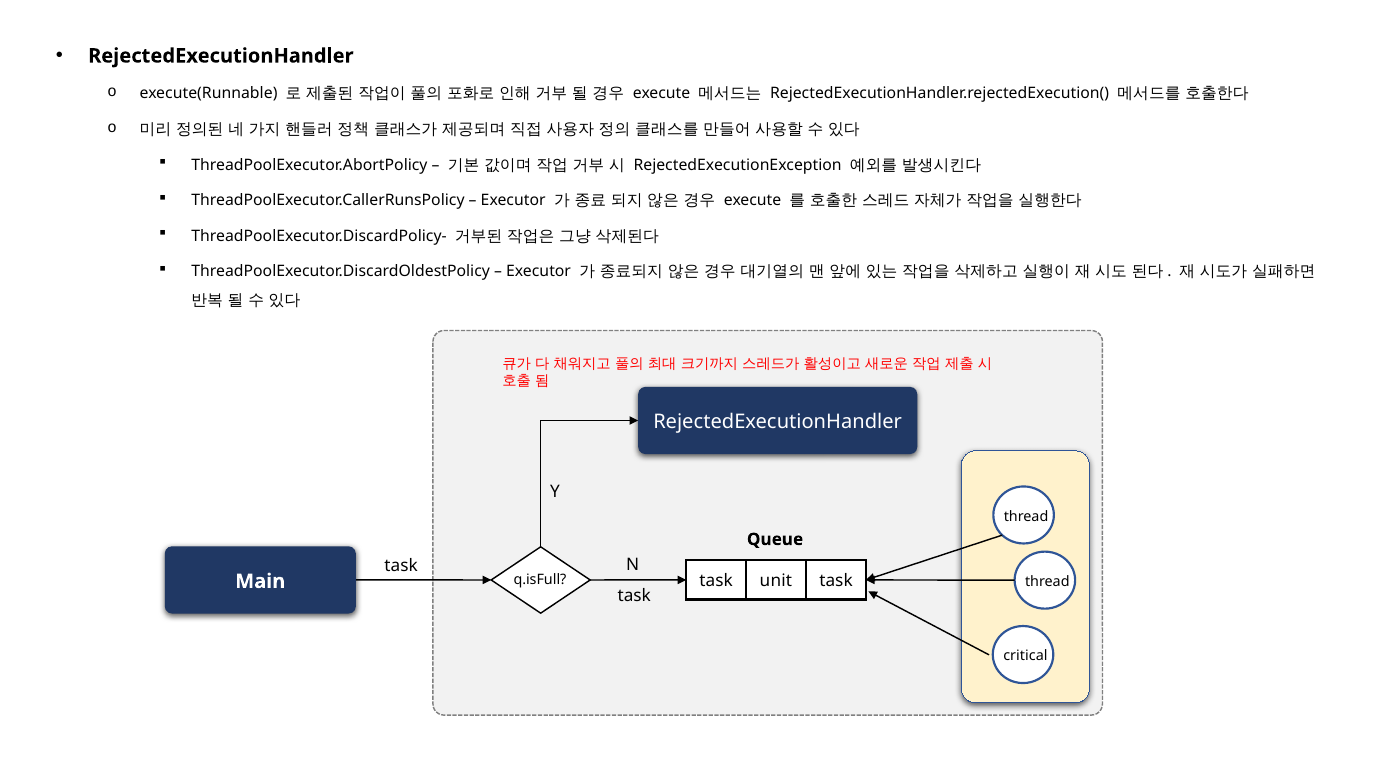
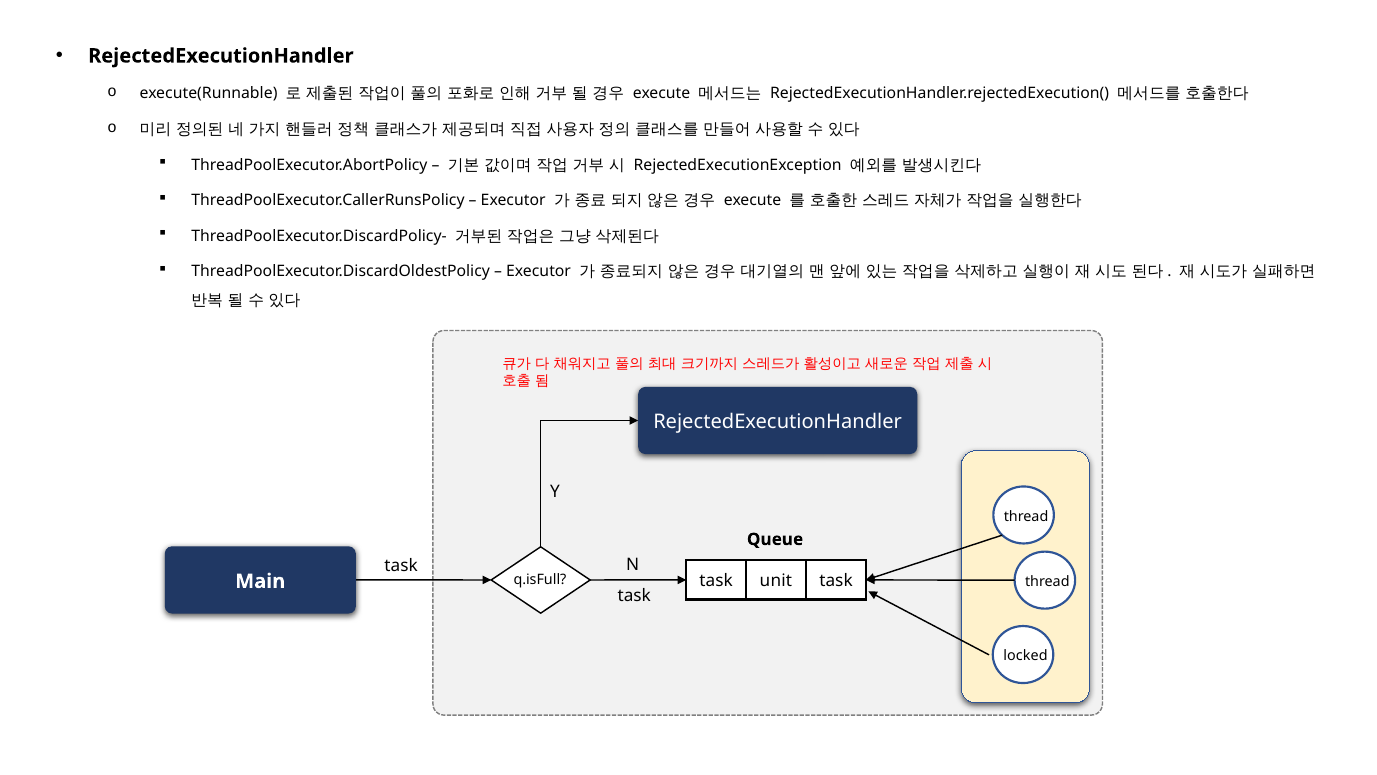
critical: critical -> locked (1025, 655)
